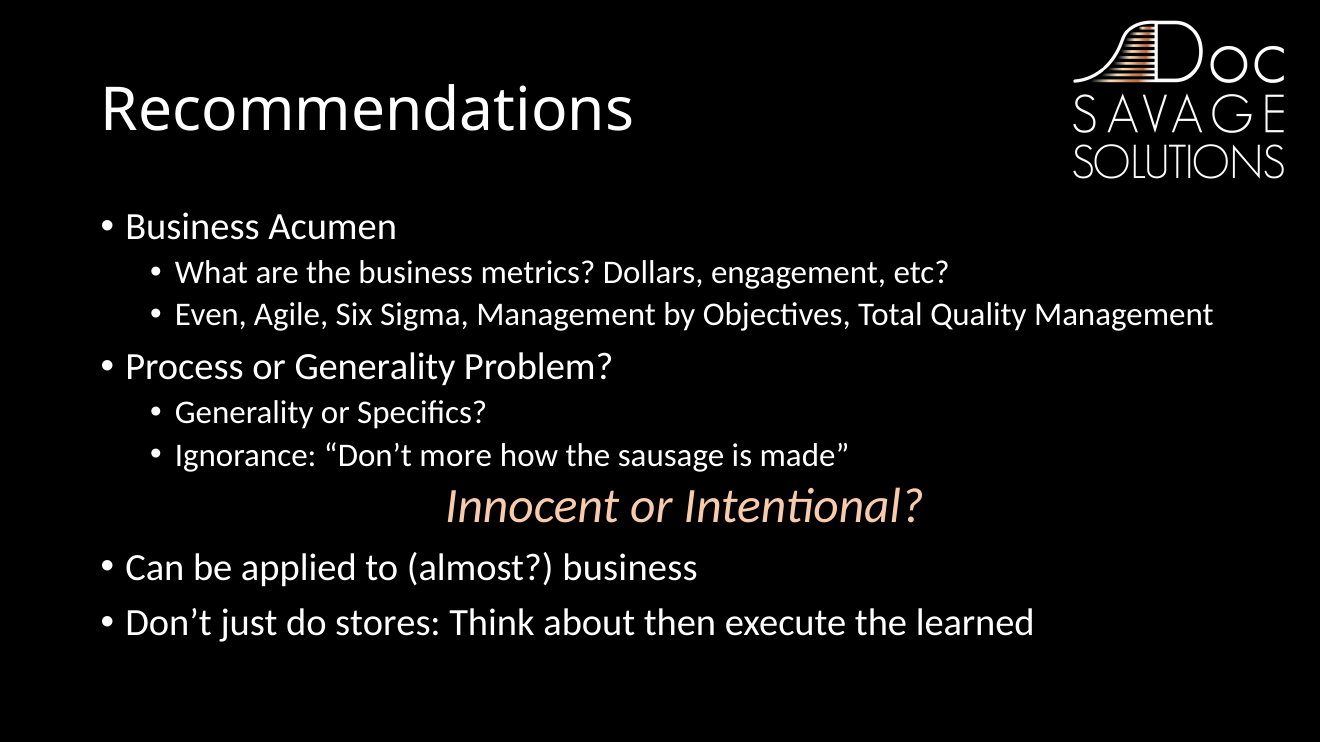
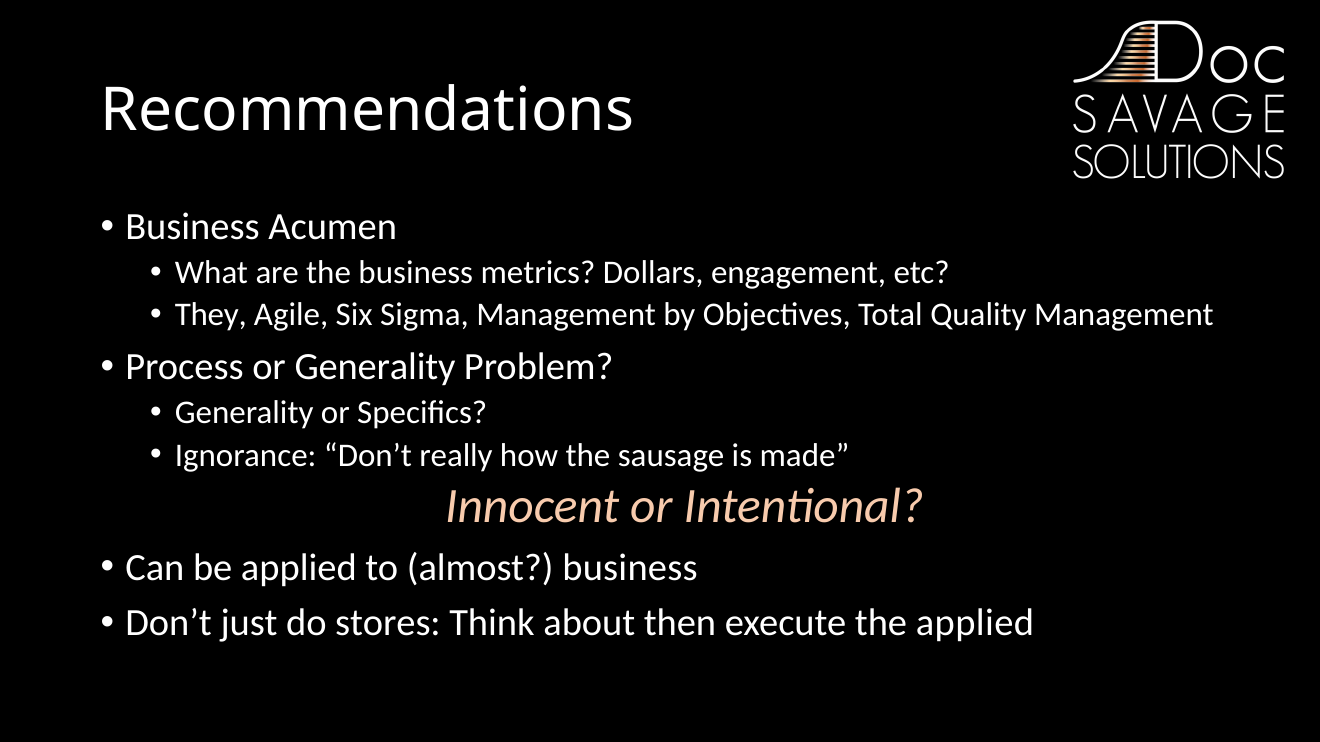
Even: Even -> They (211, 315)
more: more -> really (456, 455)
the learned: learned -> applied (975, 623)
